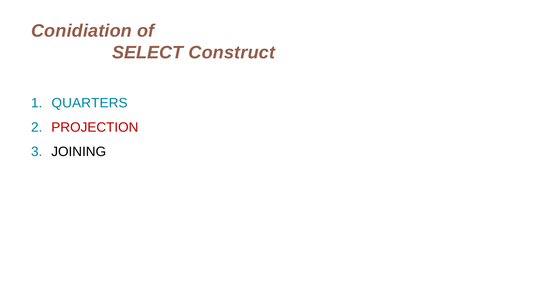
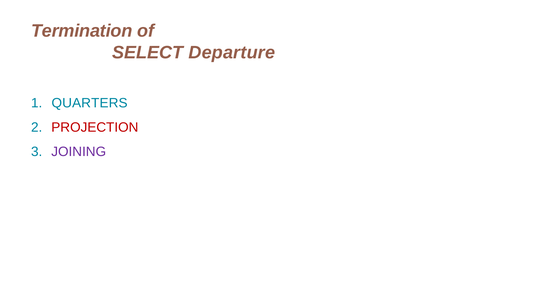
Conidiation: Conidiation -> Termination (82, 31)
Construct: Construct -> Departure (232, 53)
JOINING colour: black -> purple (79, 152)
